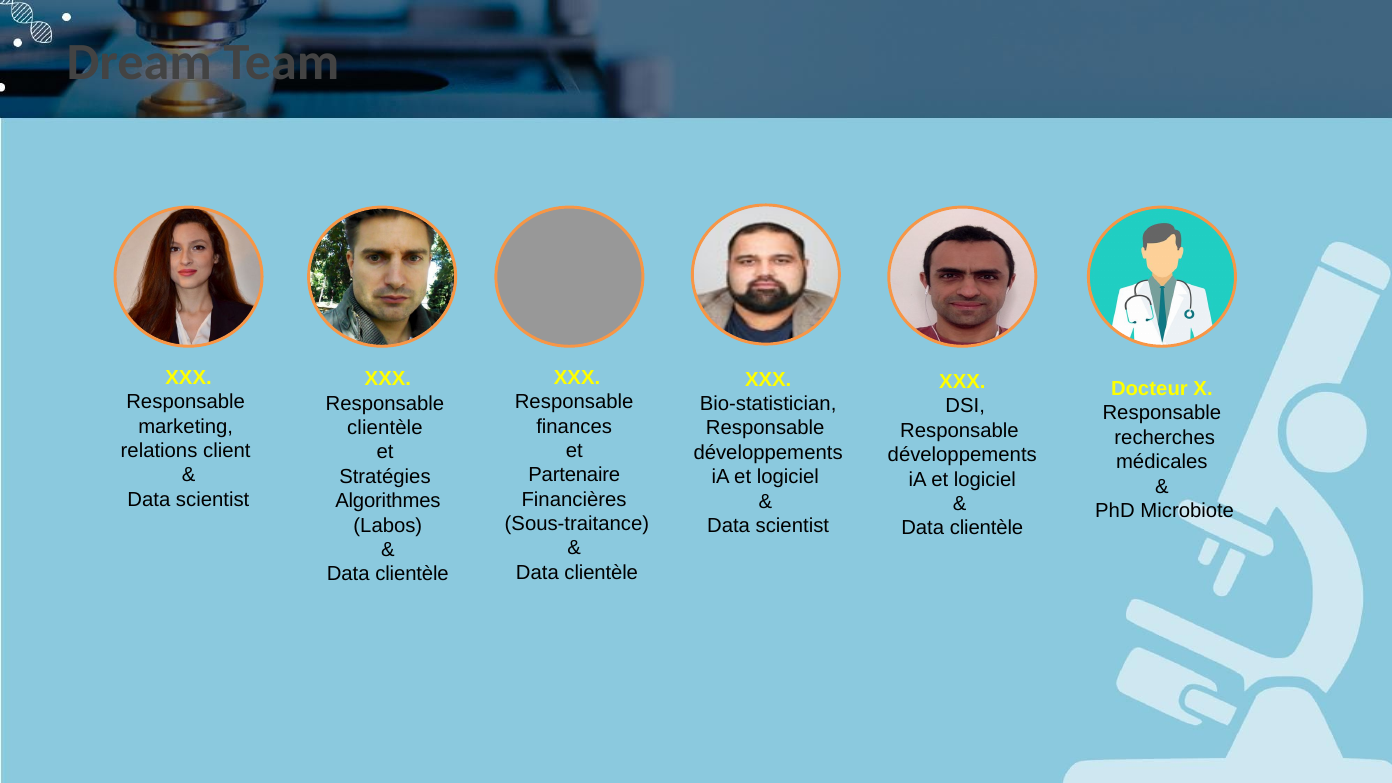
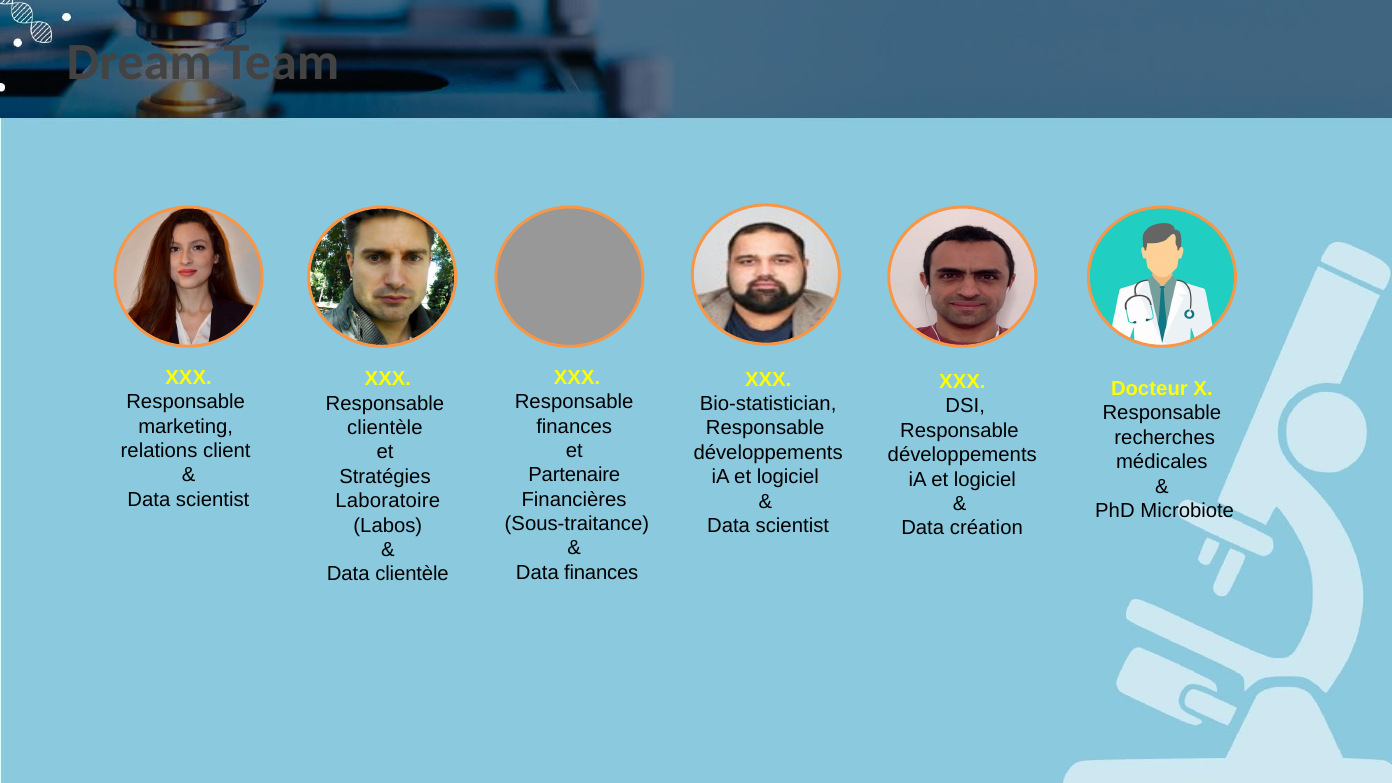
Algorithmes: Algorithmes -> Laboratoire (388, 501)
clientèle: clientèle -> création (986, 528)
clientèle: clientèle -> finances (601, 573)
